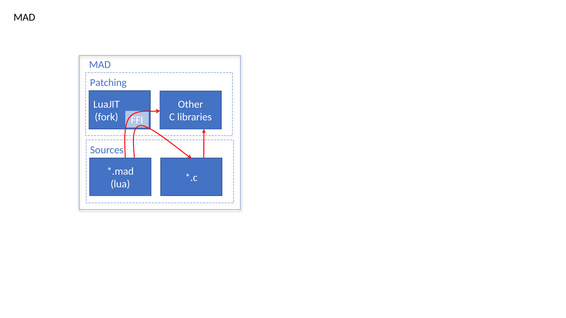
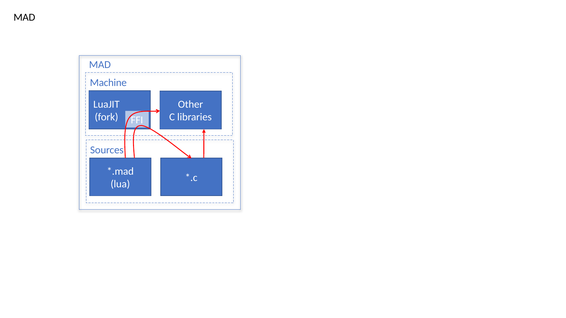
Patching: Patching -> Machine (108, 83)
